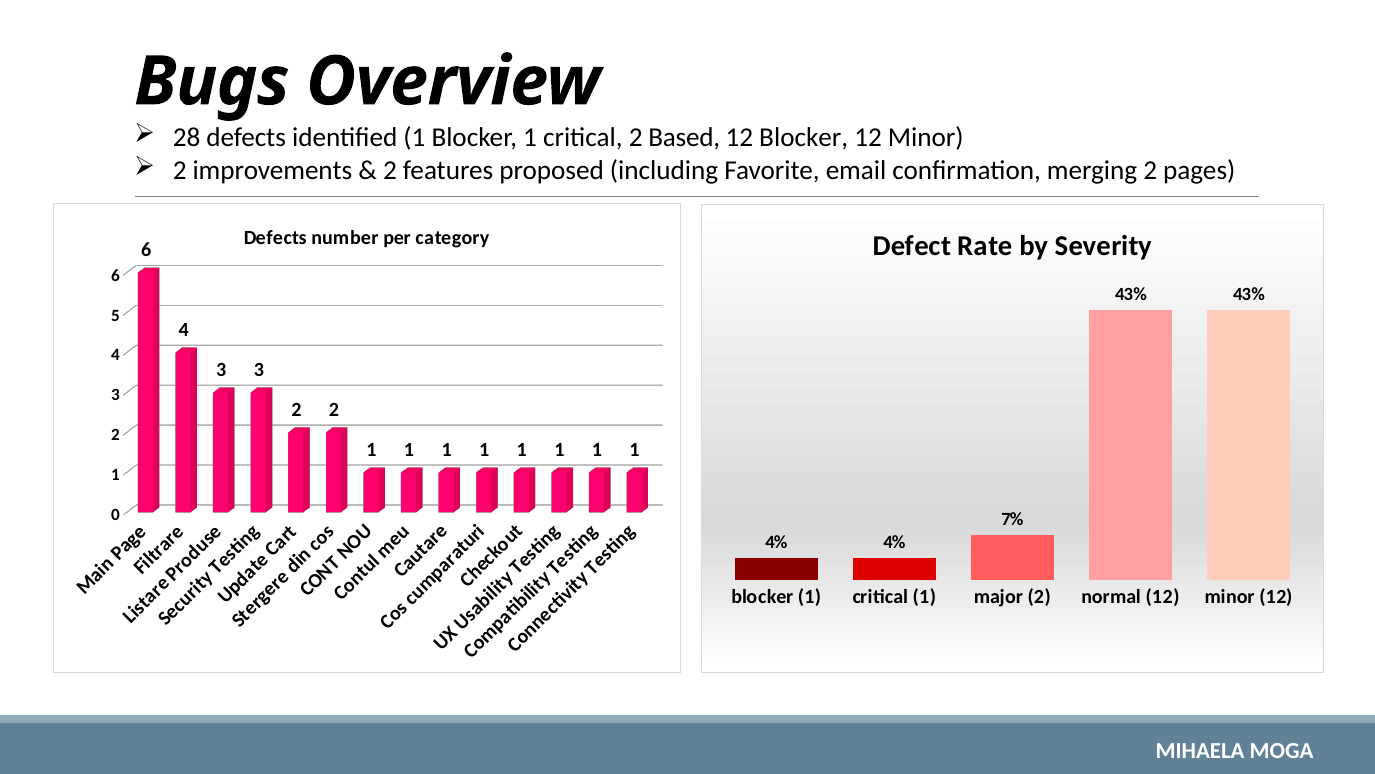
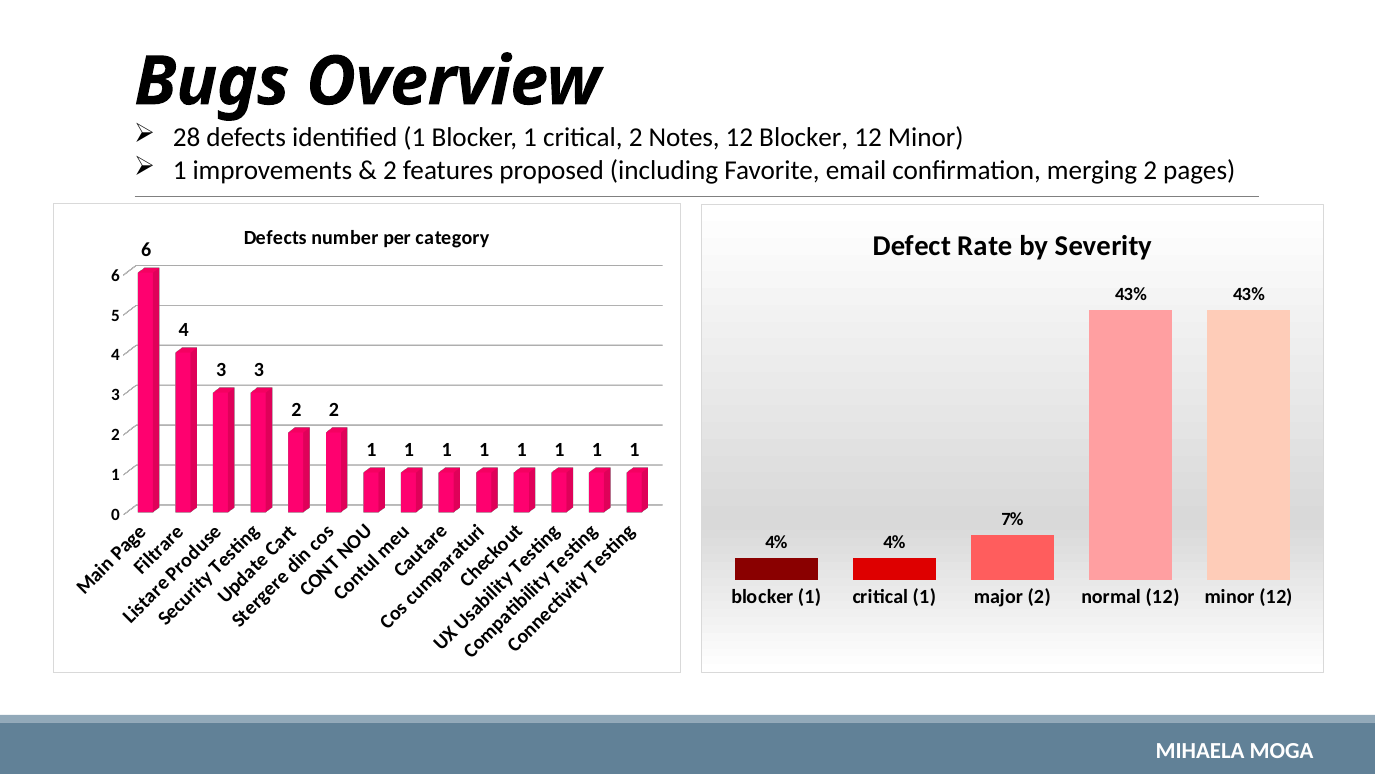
Based: Based -> Notes (684, 138)
2: 2 -> 1 (180, 170)
